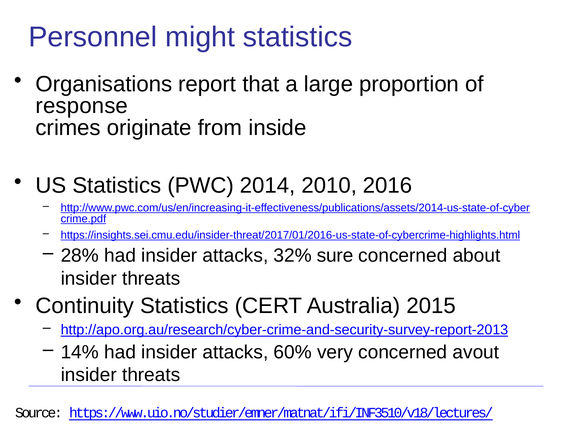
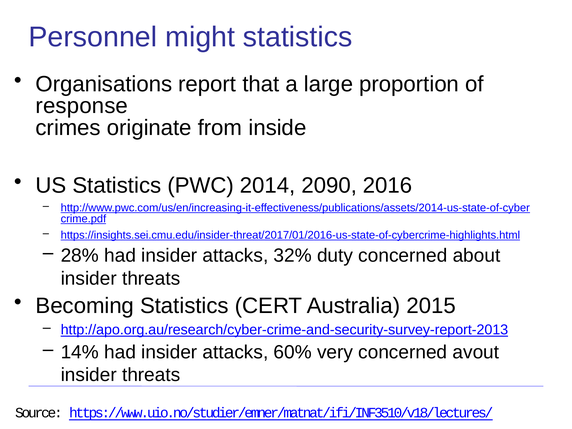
2010: 2010 -> 2090 (329, 185)
sure: sure -> duty (335, 256)
Continuity: Continuity -> Becoming (85, 306)
